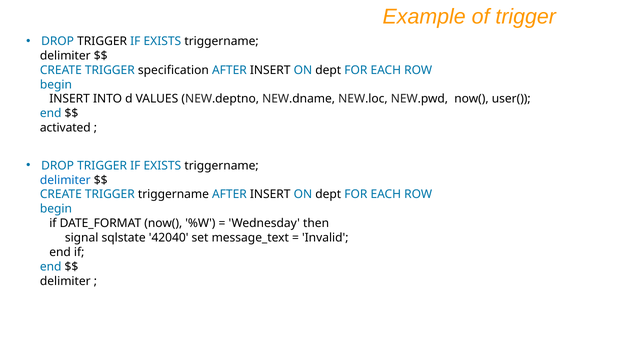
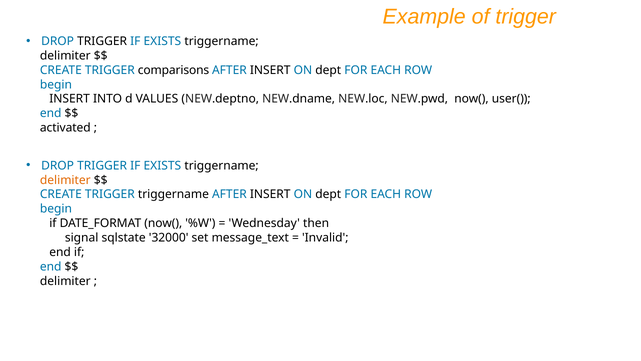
specification: specification -> comparisons (173, 70)
delimiter colour: blue -> orange (65, 180)
42040: 42040 -> 32000 (169, 238)
